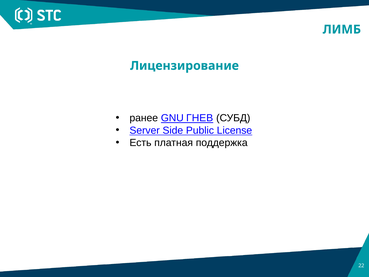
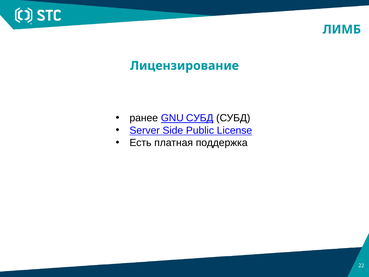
GNU ГНЕВ: ГНЕВ -> СУБД (200, 118)
